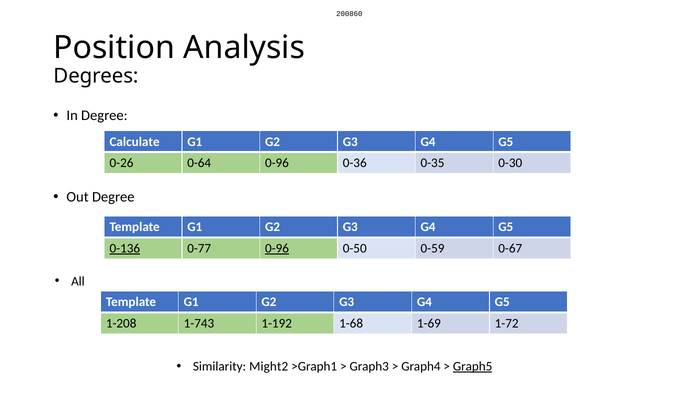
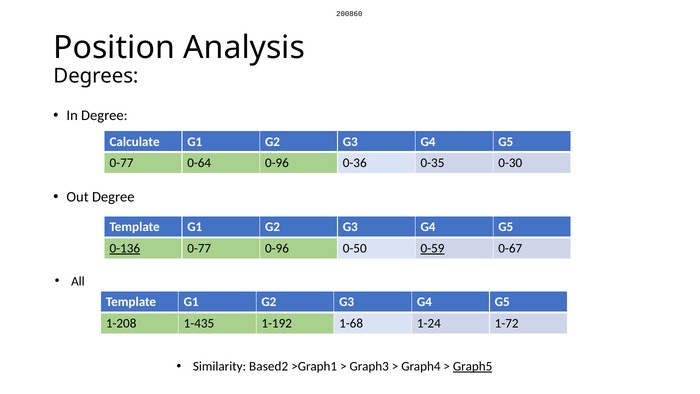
0-26: 0-26 -> 0-77 (121, 163)
0-96 underline: present -> none (277, 248)
0-59 underline: none -> present (432, 248)
1-743: 1-743 -> 1-435 (199, 323)
1-69: 1-69 -> 1-24 (429, 323)
Might2: Might2 -> Based2 (269, 366)
